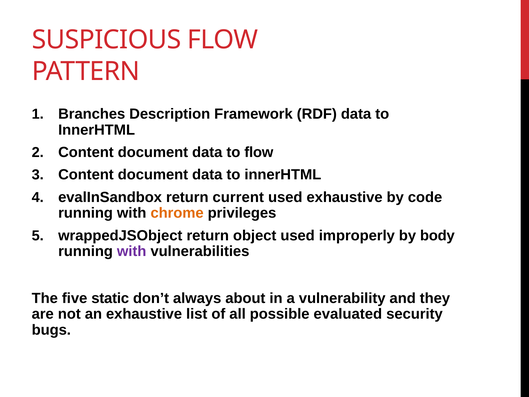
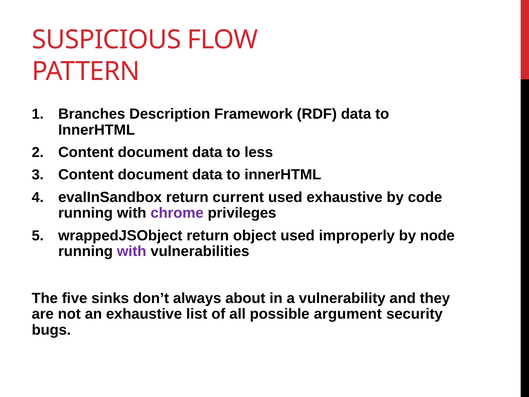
to flow: flow -> less (259, 152)
chrome colour: orange -> purple (177, 213)
body: body -> node (437, 235)
static: static -> sinks (110, 298)
evaluated: evaluated -> argument (348, 314)
